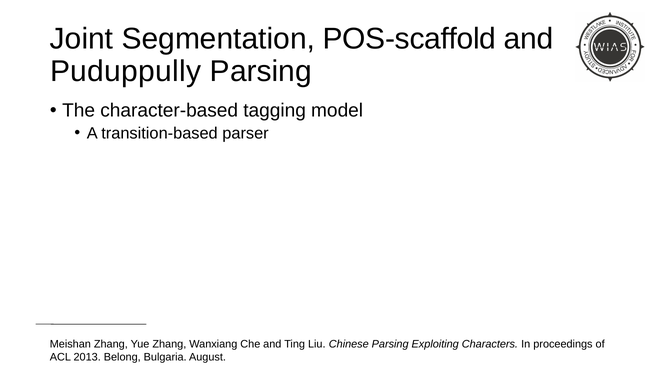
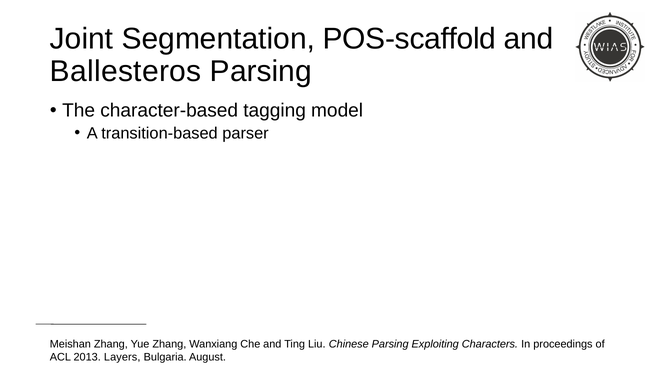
Puduppully: Puduppully -> Ballesteros (126, 71)
Belong: Belong -> Layers (122, 357)
